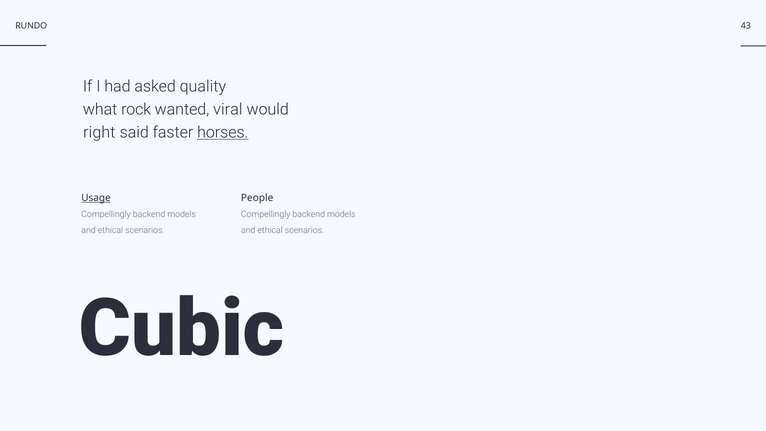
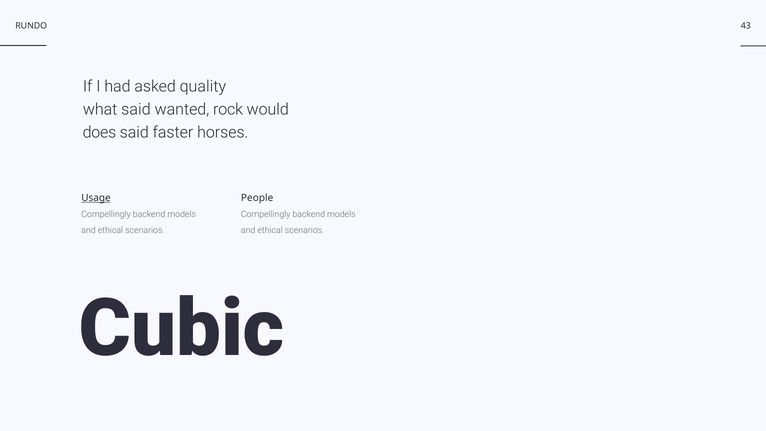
what rock: rock -> said (136, 109)
viral: viral -> rock (228, 109)
right: right -> does (99, 132)
horses underline: present -> none (223, 132)
